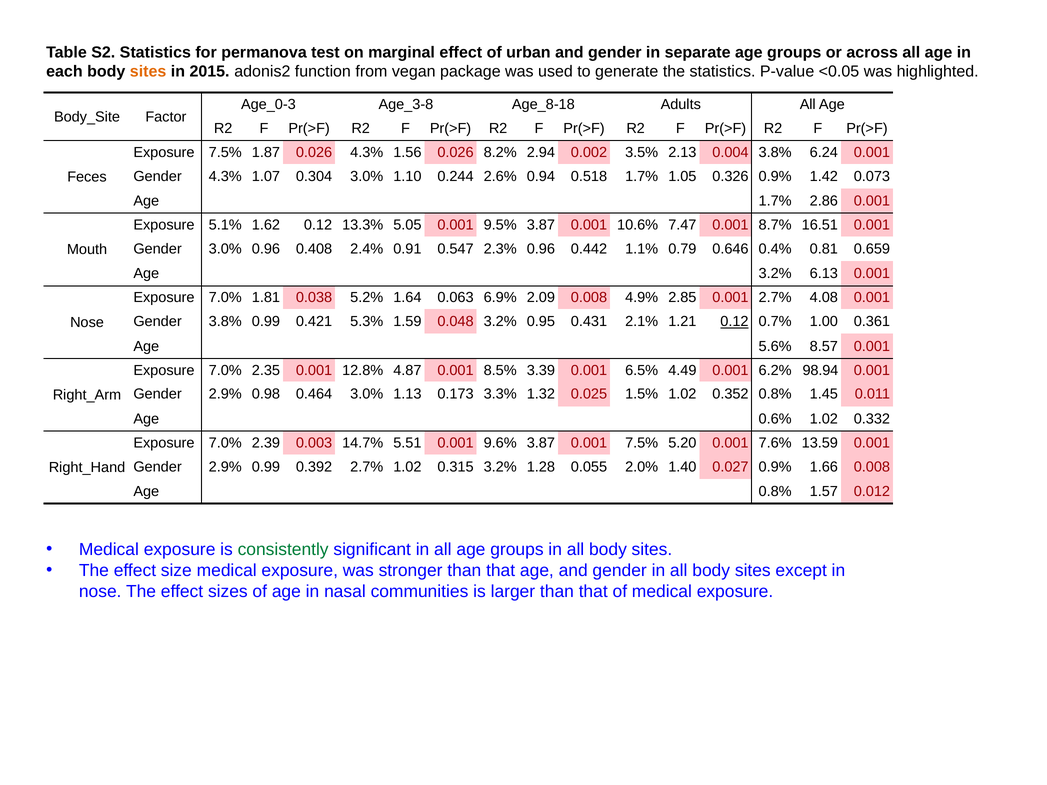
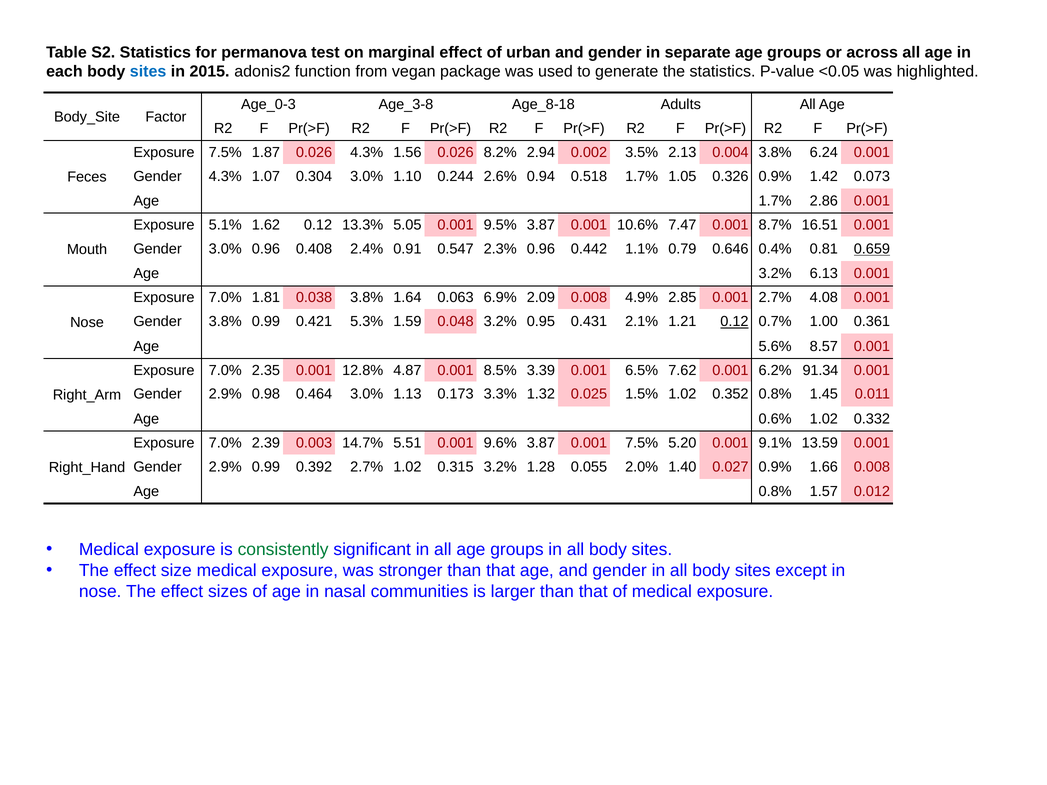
sites colour: orange -> blue (148, 72)
0.659 underline: none -> present (872, 249)
0.038 5.2%: 5.2% -> 3.8% (367, 298)
4.49: 4.49 -> 7.62 (682, 370)
98.94: 98.94 -> 91.34 (820, 370)
7.6%: 7.6% -> 9.1% (775, 443)
